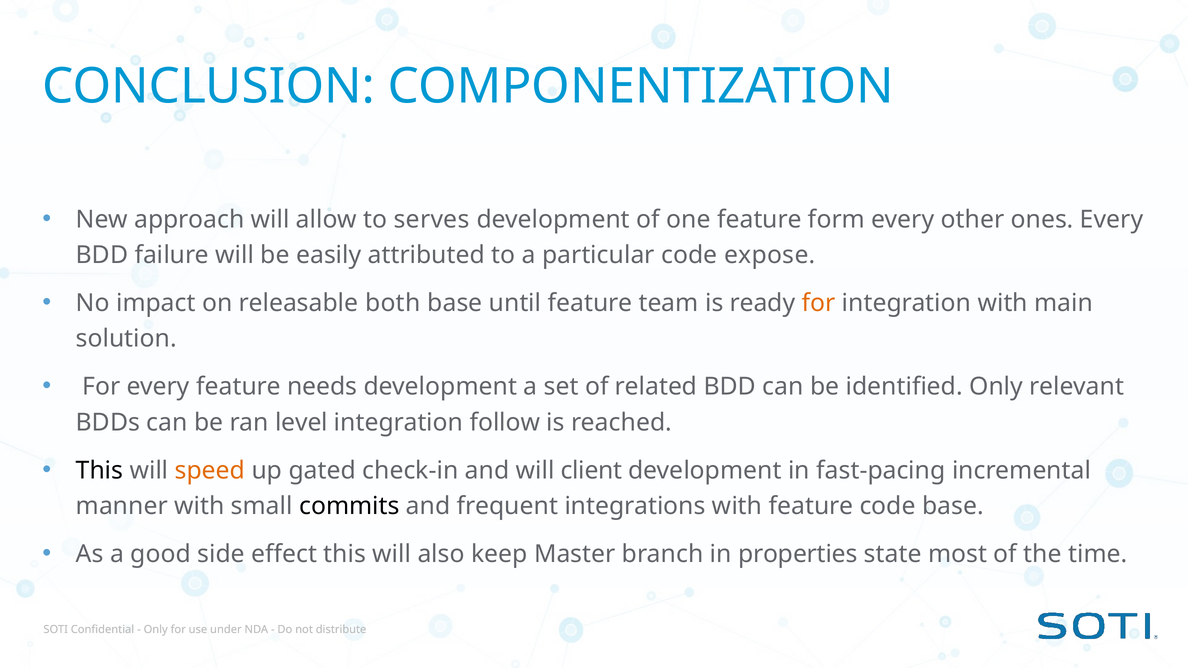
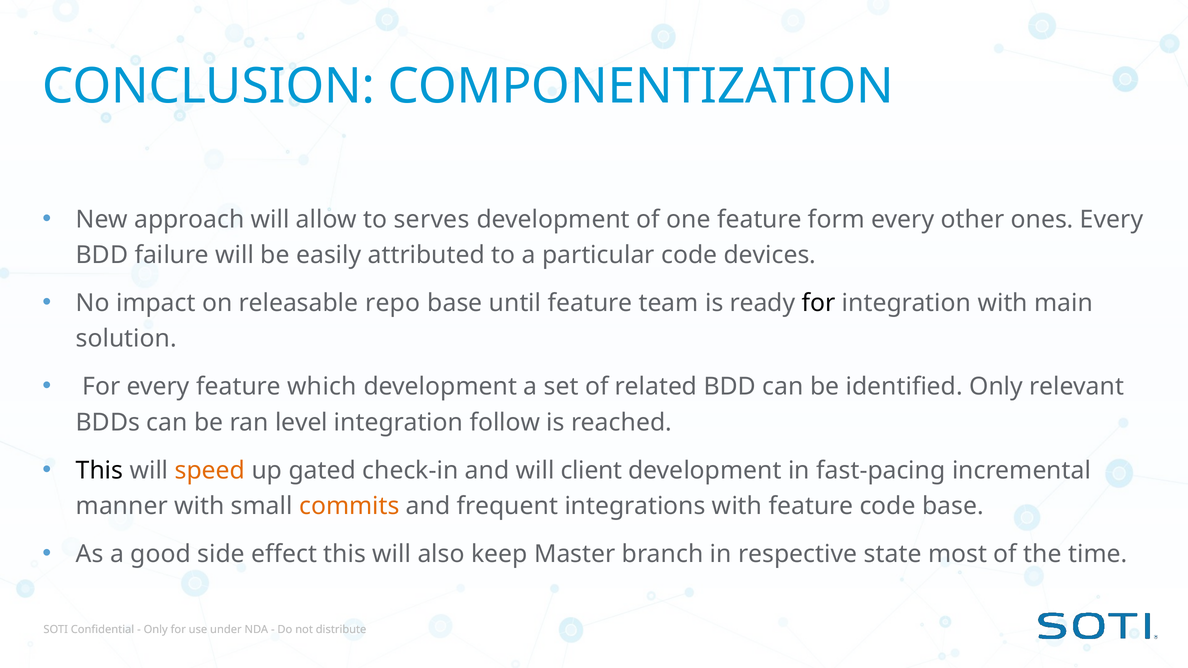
expose: expose -> devices (770, 255)
both: both -> repo (393, 303)
for colour: orange -> black (819, 303)
needs: needs -> which (322, 387)
commits colour: black -> orange (349, 506)
properties: properties -> respective (798, 554)
